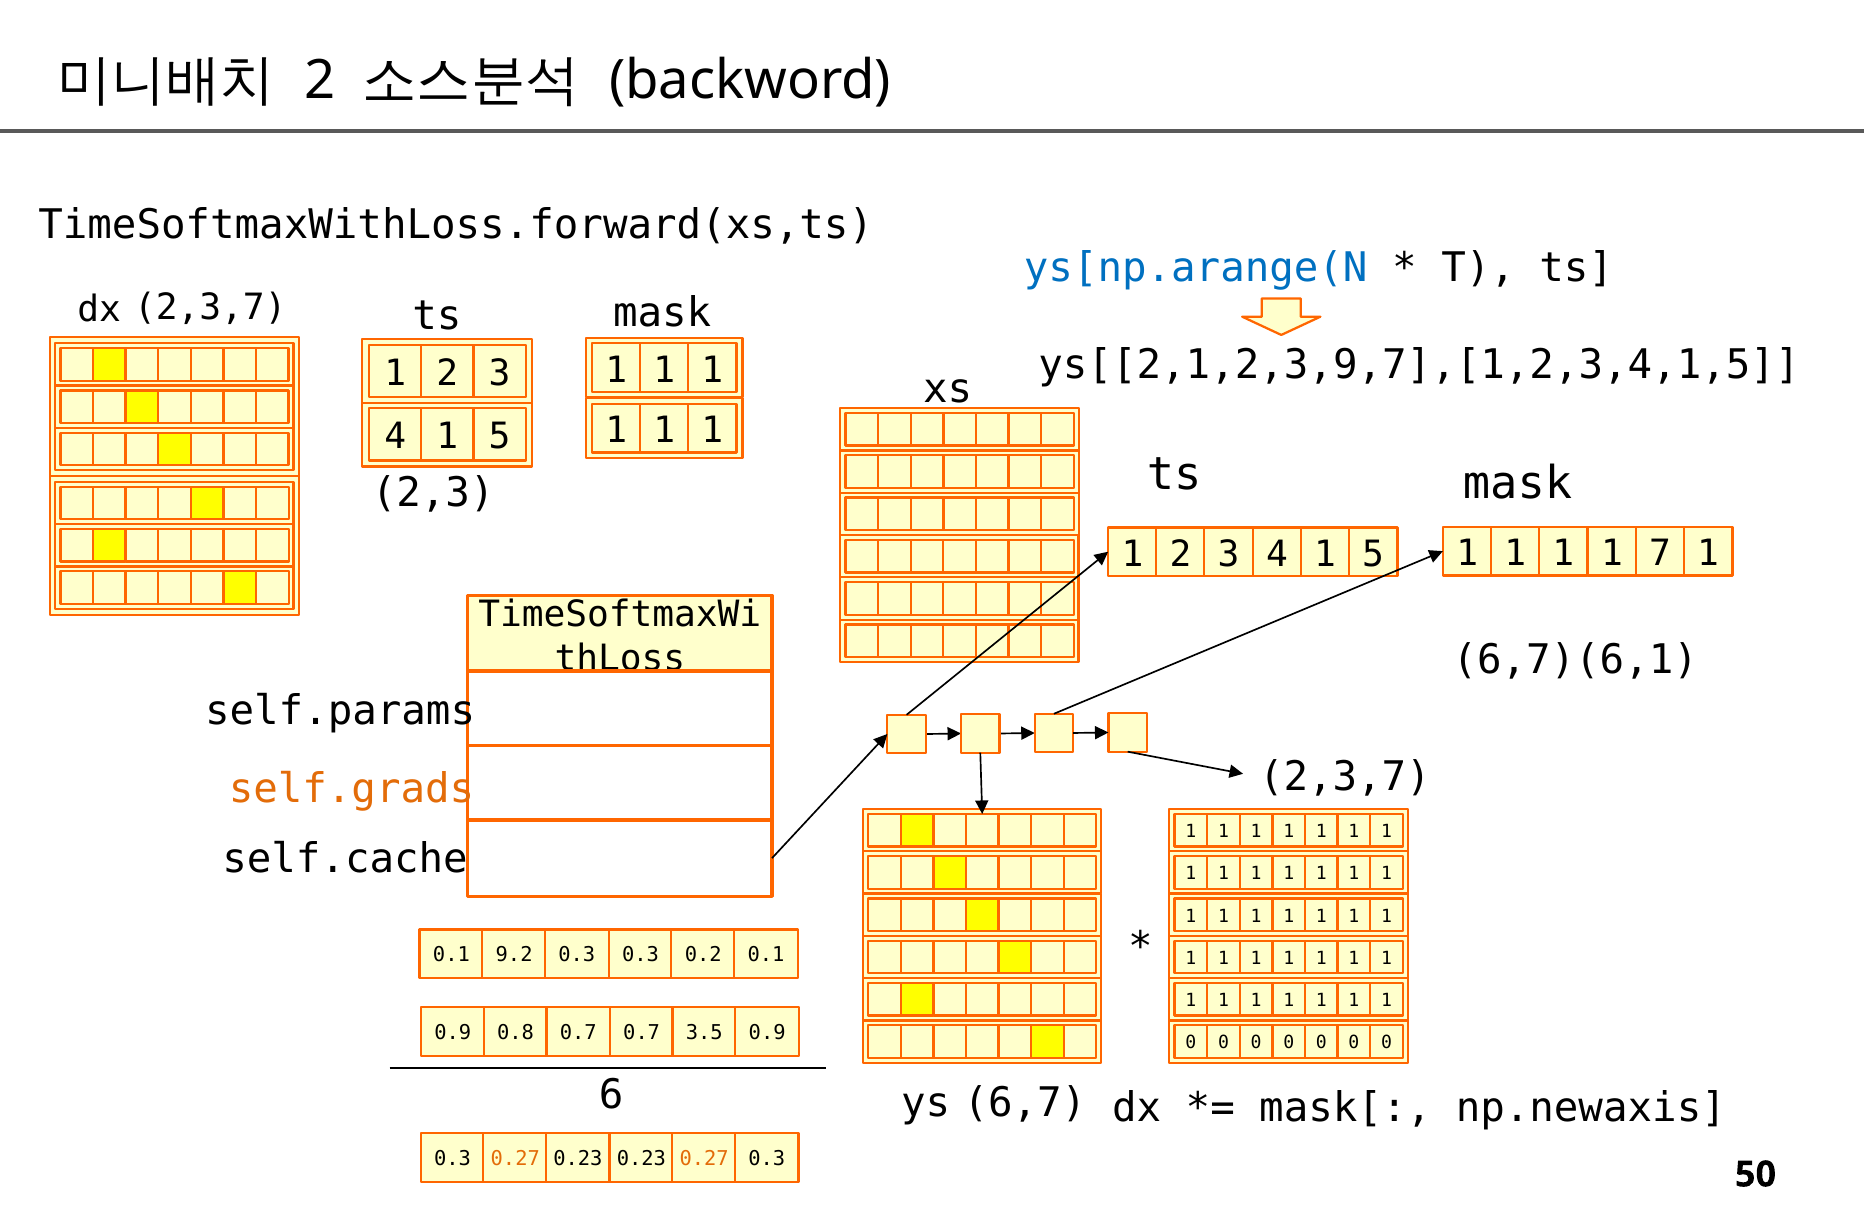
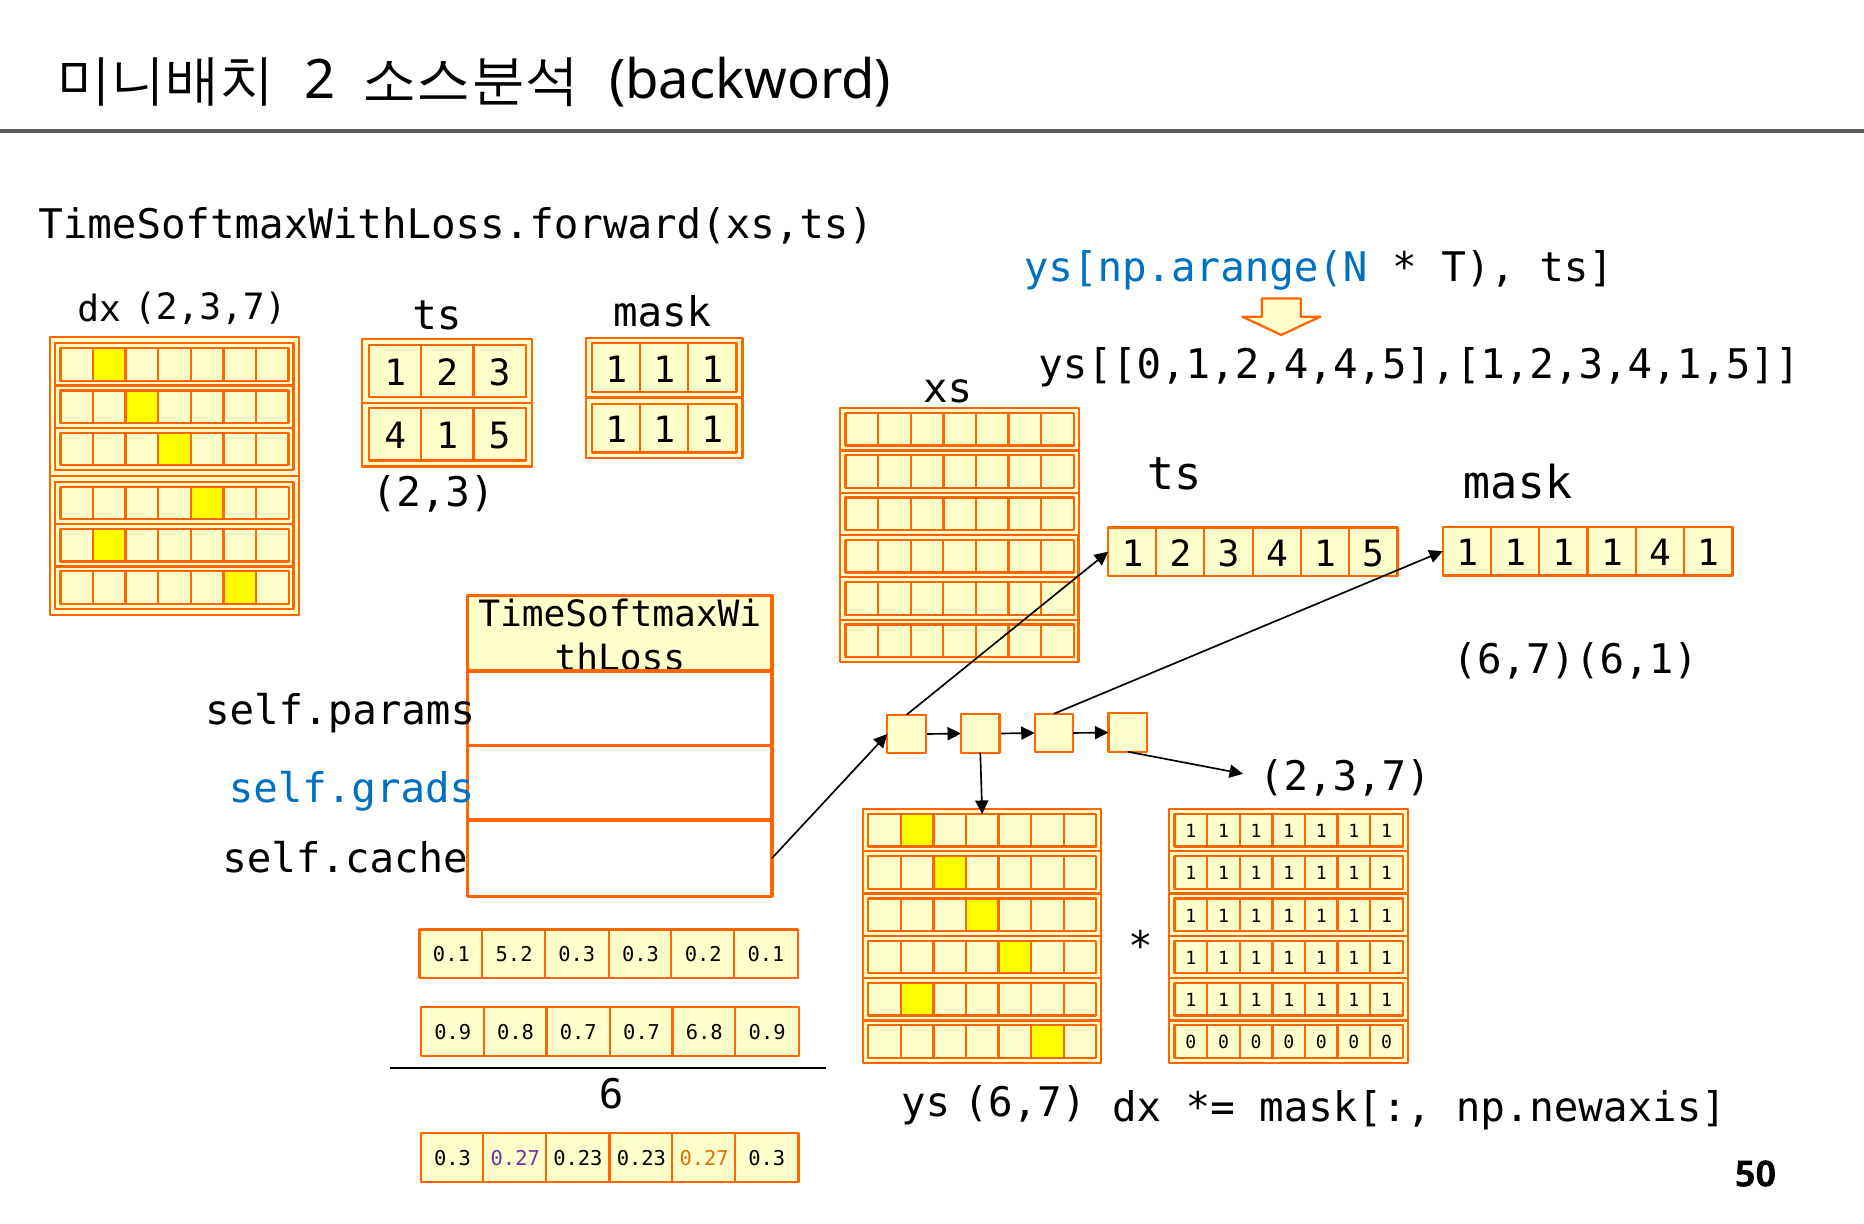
ys[[2,1,2,3,9,7],[1,2,3,4,1,5: ys[[2,1,2,3,9,7],[1,2,3,4,1,5 -> ys[[0,1,2,4,4,5],[1,2,3,4,1,5 (1419, 365)
5 1 7: 7 -> 4 (1660, 554)
self.grads colour: orange -> blue (351, 790)
9.2: 9.2 -> 5.2 (514, 955)
3.5: 3.5 -> 6.8 (704, 1033)
0.27 colour: orange -> purple (515, 1159)
